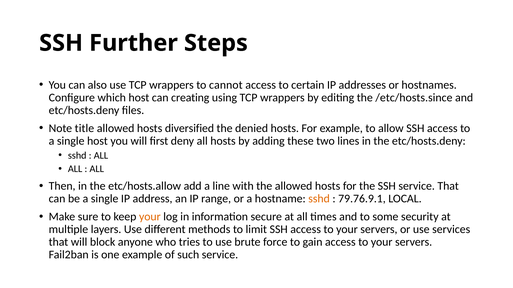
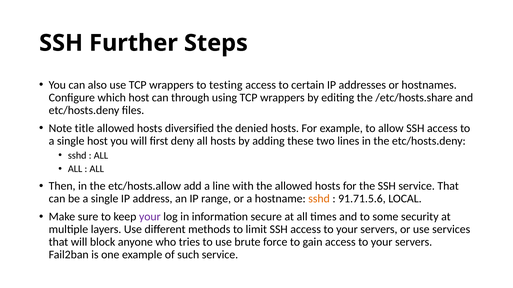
cannot: cannot -> testing (226, 85)
creating: creating -> through (190, 98)
/etc/hosts.since: /etc/hosts.since -> /etc/hosts.share (414, 98)
79.76.9.1: 79.76.9.1 -> 91.71.5.6 (362, 199)
your colour: orange -> purple (150, 217)
